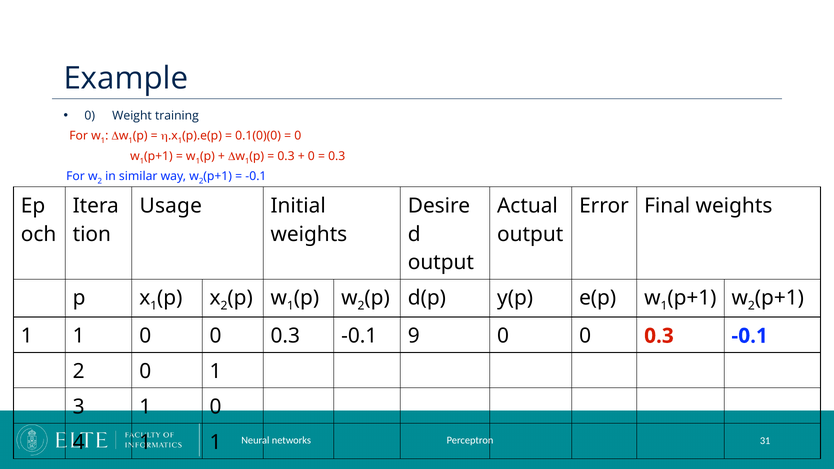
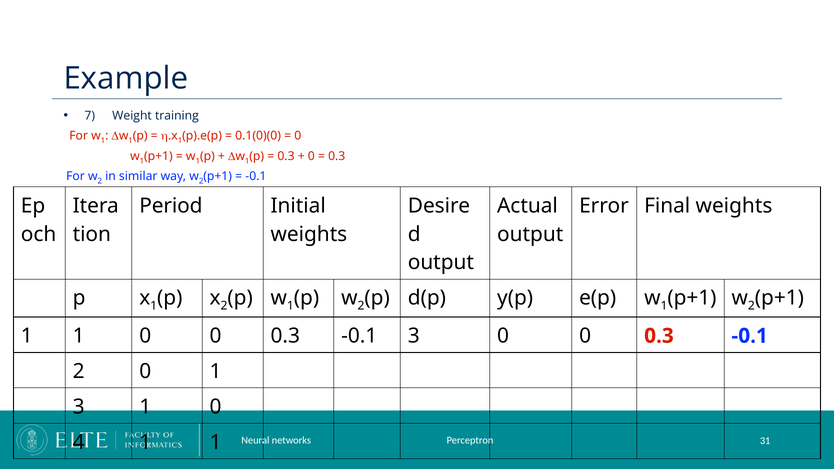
0: 0 -> 7 (90, 116)
Usage: Usage -> Period (171, 206)
-0.1 9: 9 -> 3 (414, 336)
